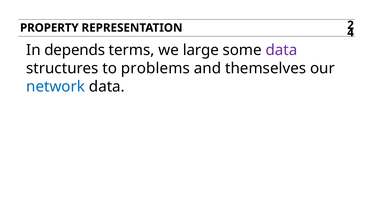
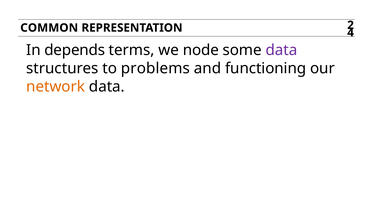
PROPERTY: PROPERTY -> COMMON (49, 28)
large: large -> node (201, 50)
themselves: themselves -> functioning (266, 68)
network colour: blue -> orange (56, 86)
